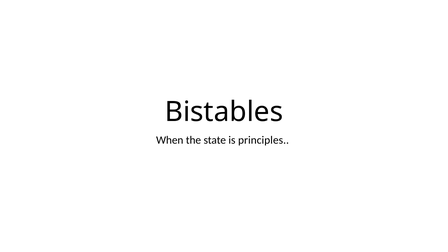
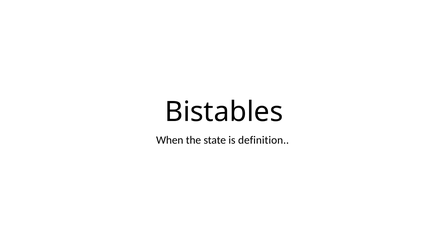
principles: principles -> definition (264, 140)
